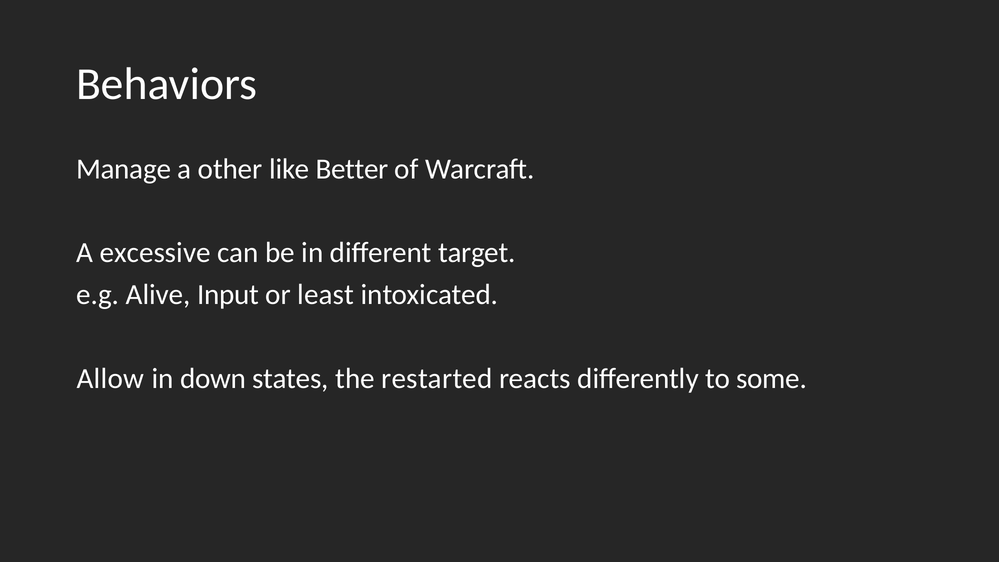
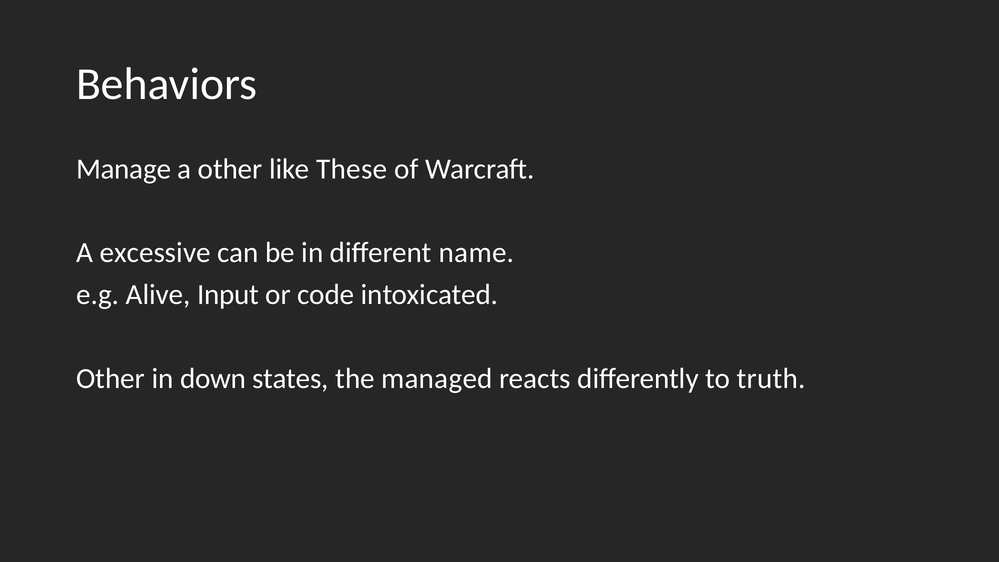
Better: Better -> These (352, 169)
target: target -> name (476, 253)
least: least -> code (326, 295)
Allow: Allow -> Other (111, 378)
restarted: restarted -> managed (437, 378)
some: some -> truth (771, 378)
